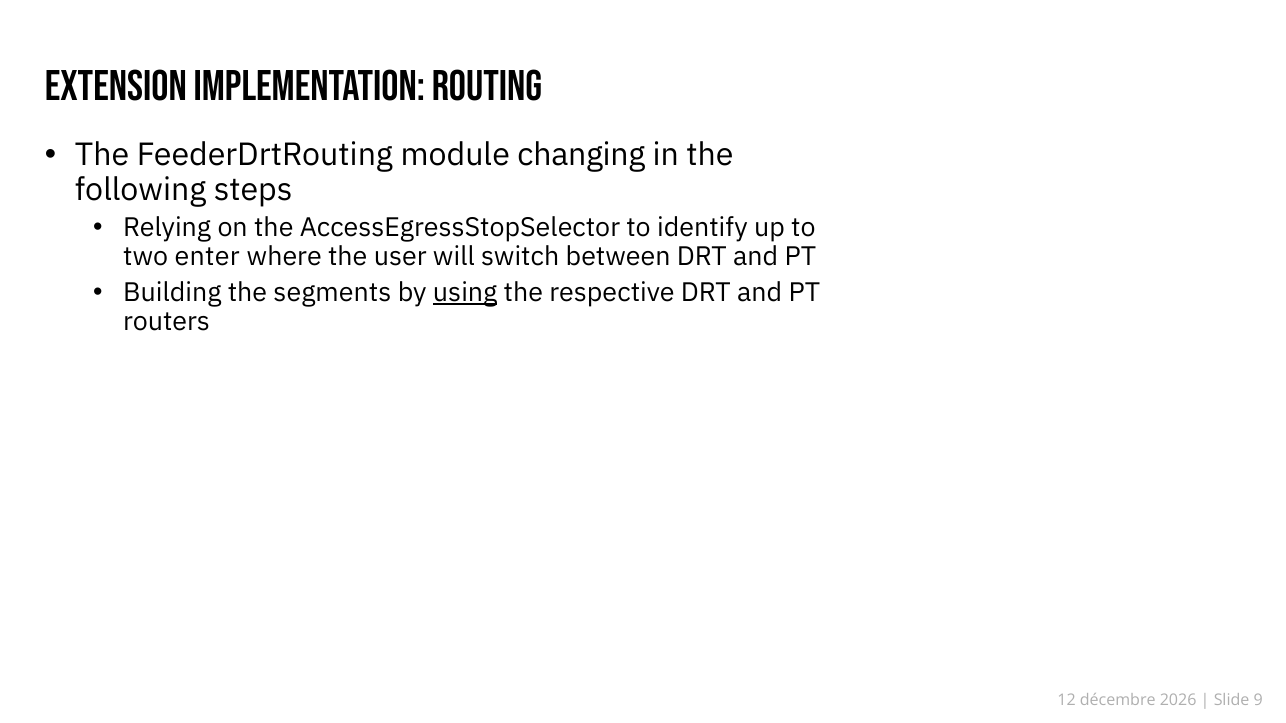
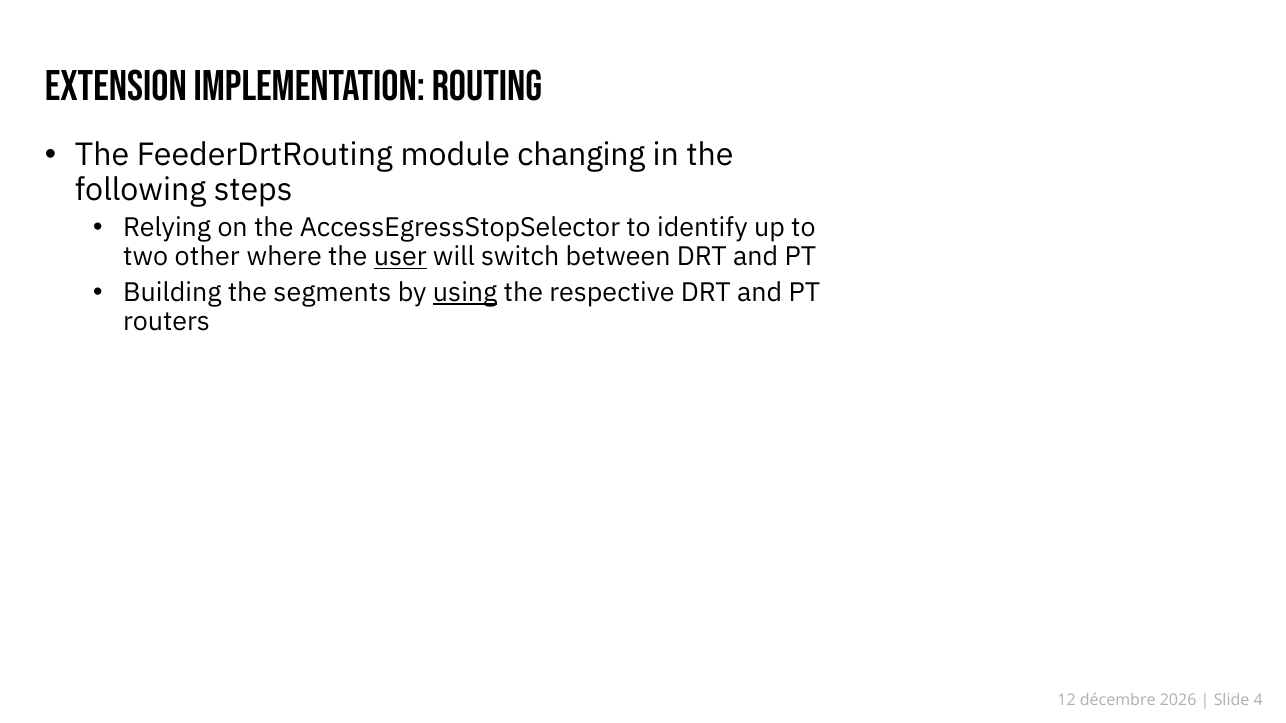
enter: enter -> other (207, 257)
user underline: none -> present (400, 257)
9: 9 -> 4 (1258, 701)
